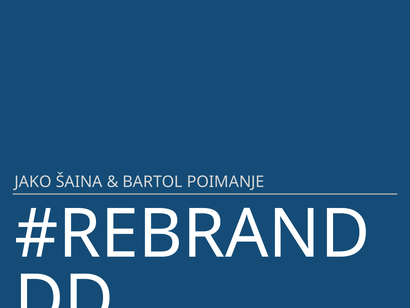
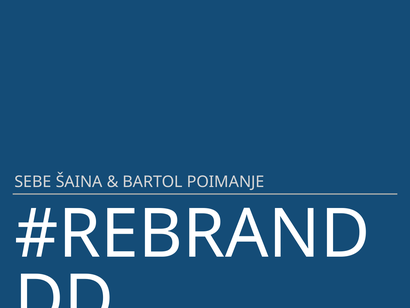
JAKO: JAKO -> SEBE (33, 181)
